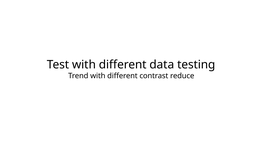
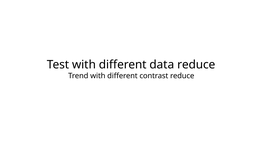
testing: testing -> reduce (196, 65)
